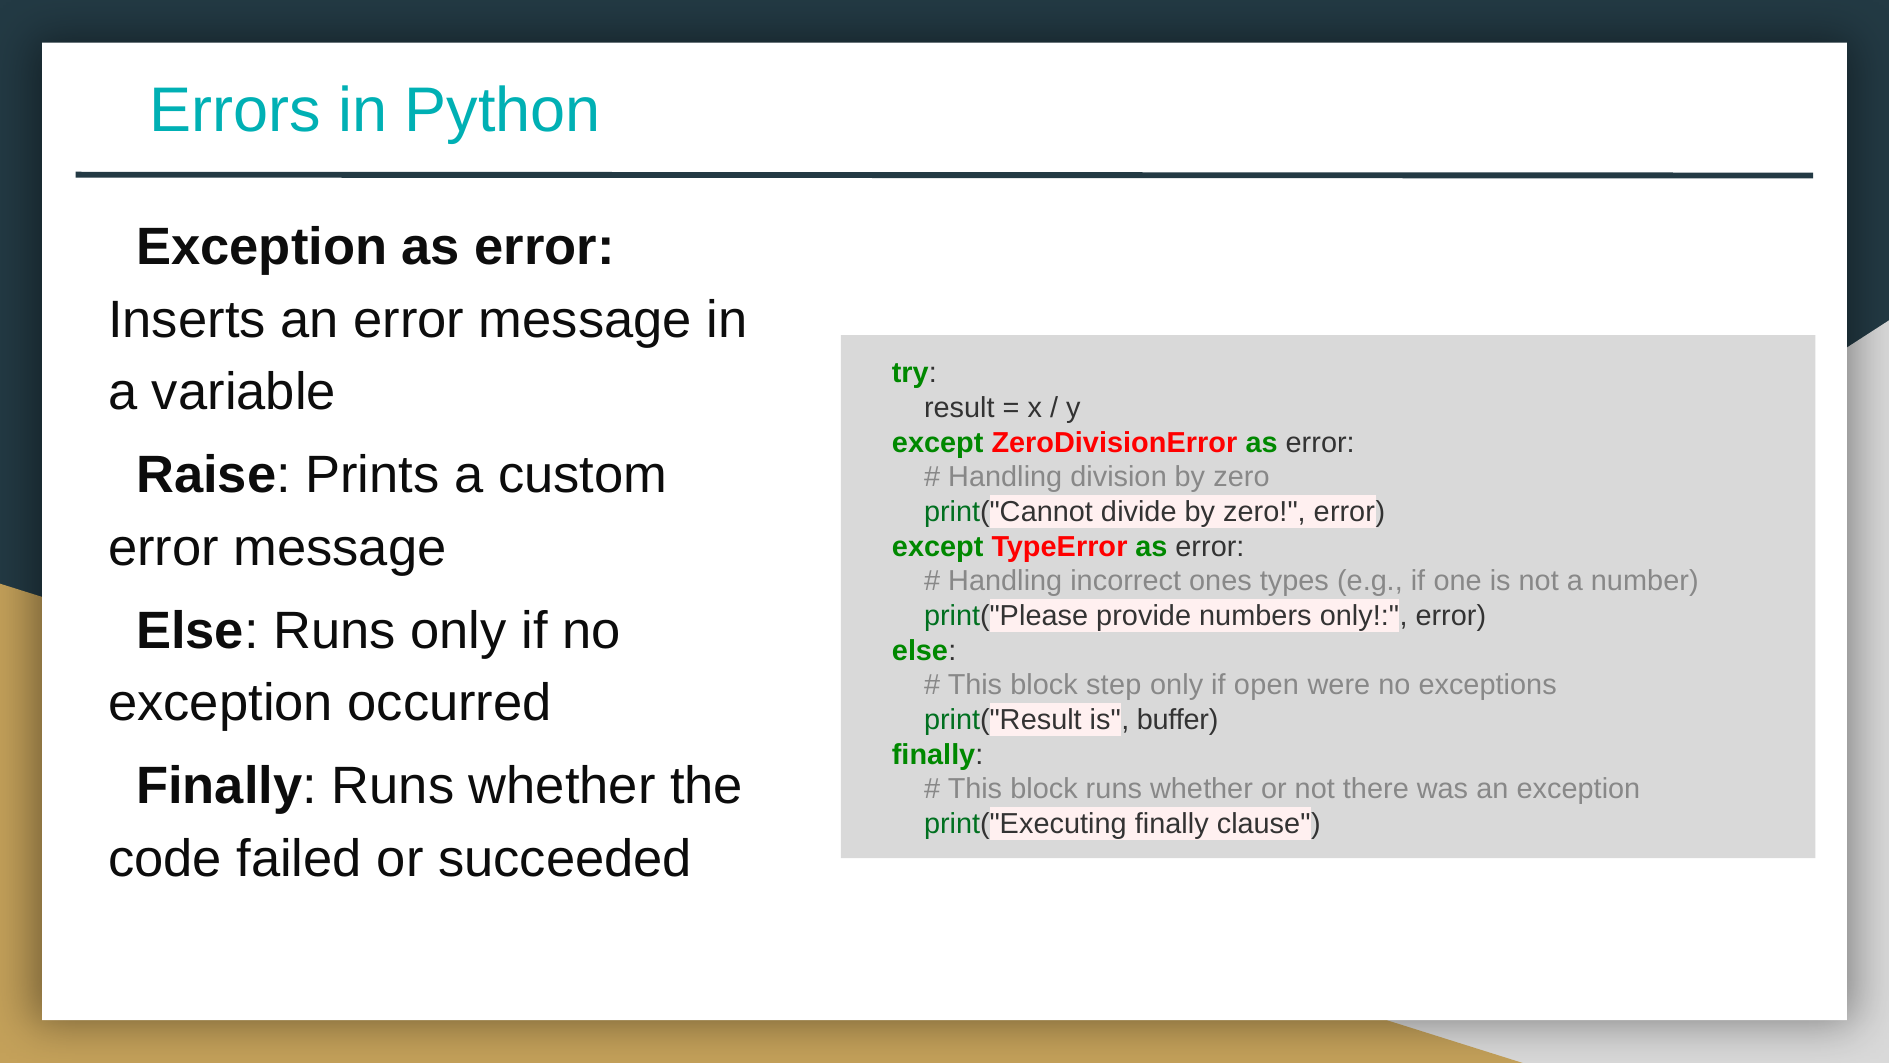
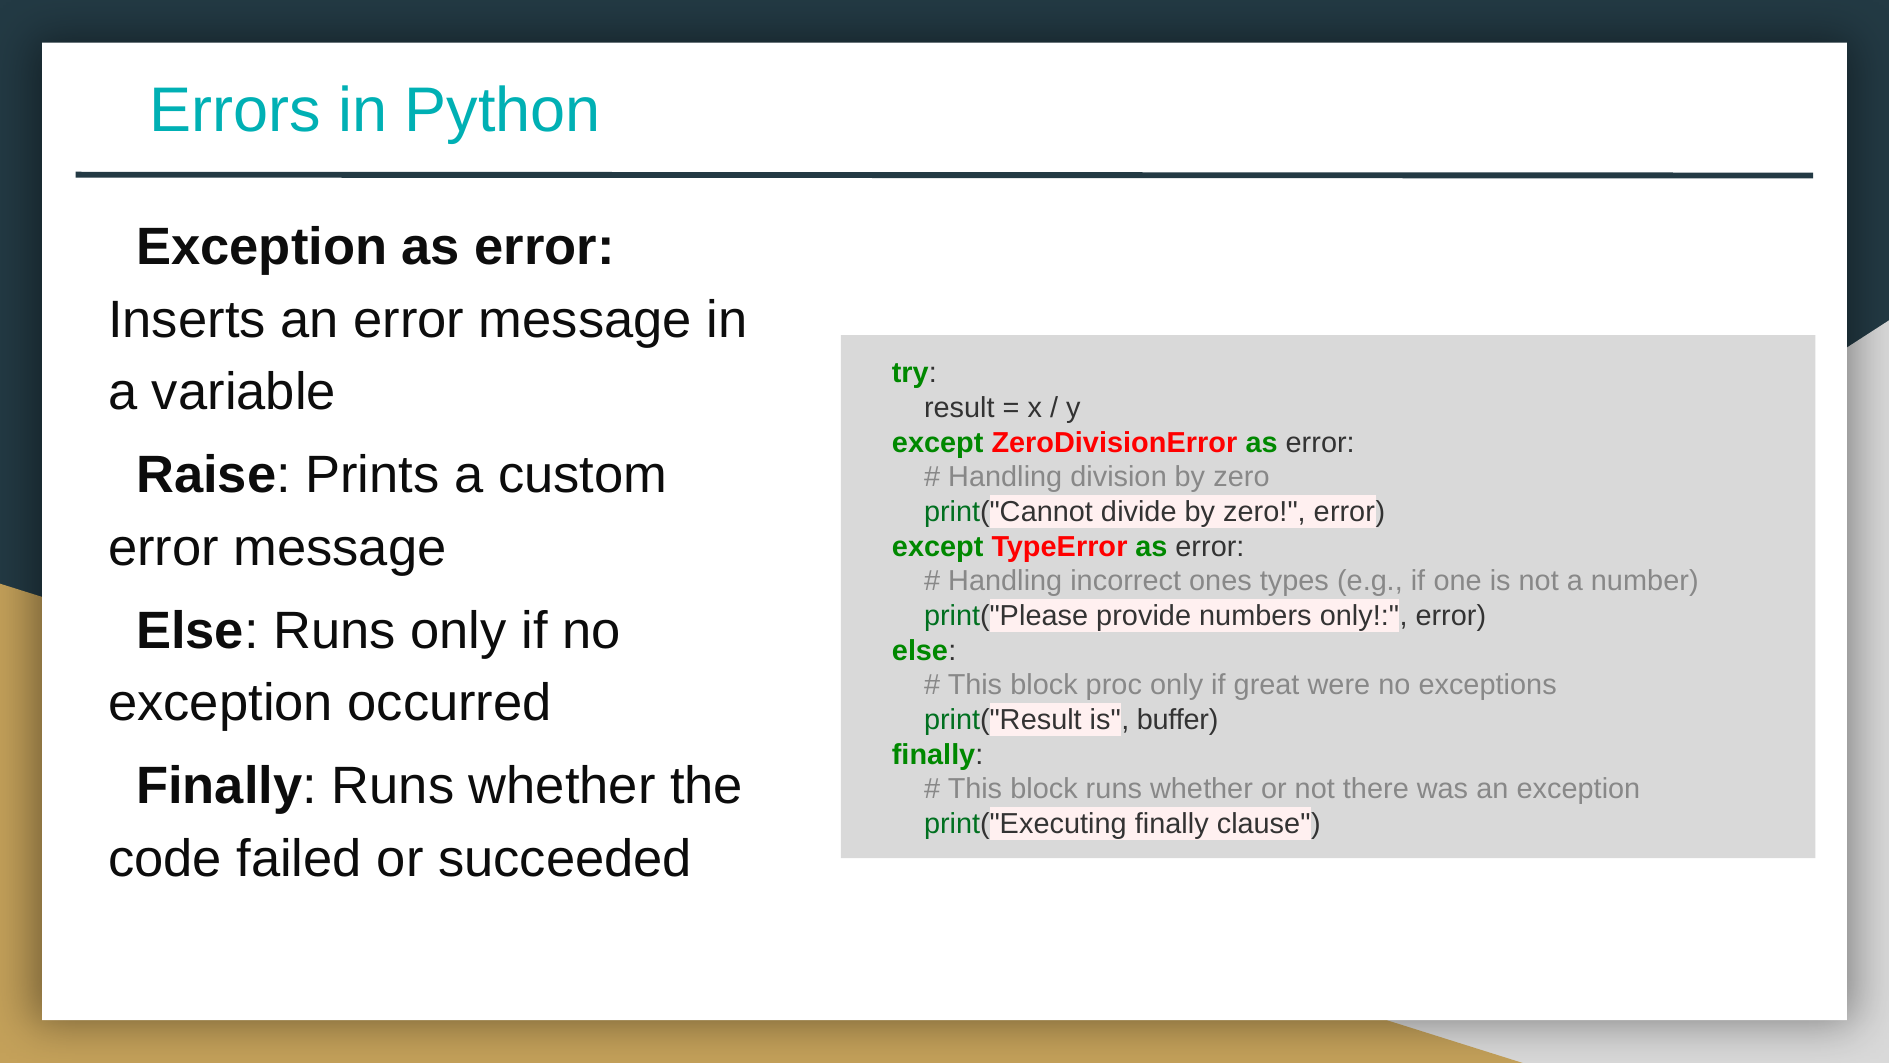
step: step -> proc (1114, 685)
open: open -> great (1267, 685)
